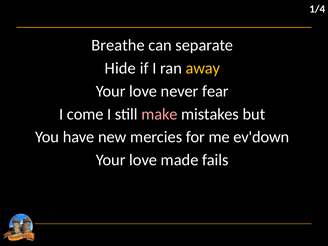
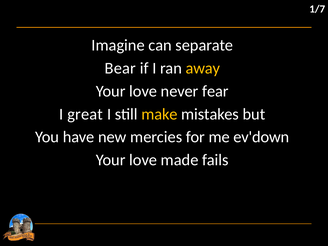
1/4: 1/4 -> 1/7 (317, 9)
Breathe: Breathe -> Imagine (118, 45)
Hide: Hide -> Bear (120, 68)
come: come -> great (85, 114)
make colour: pink -> yellow (159, 114)
